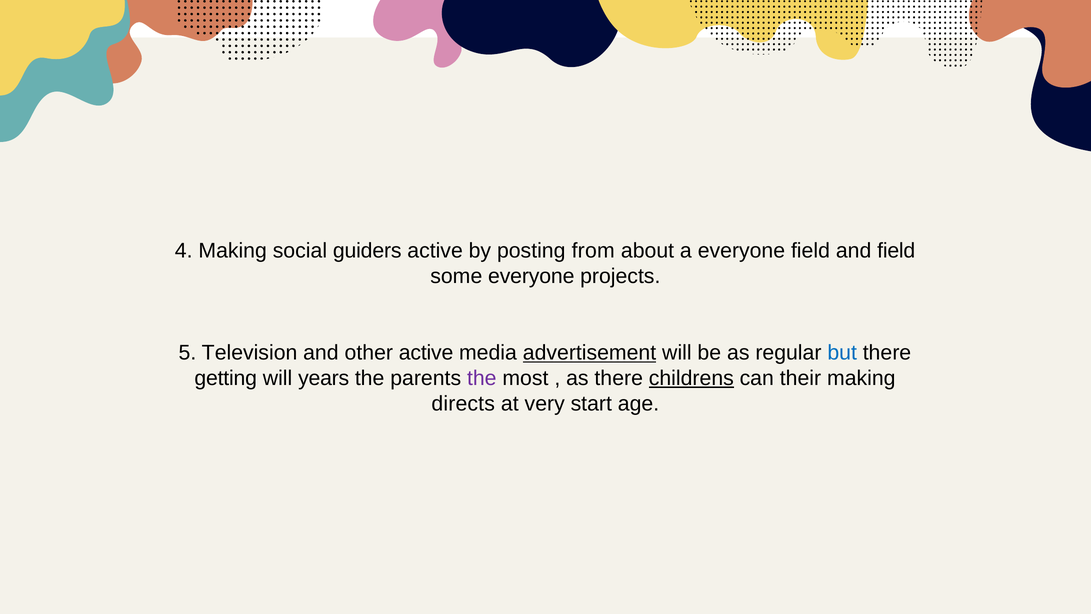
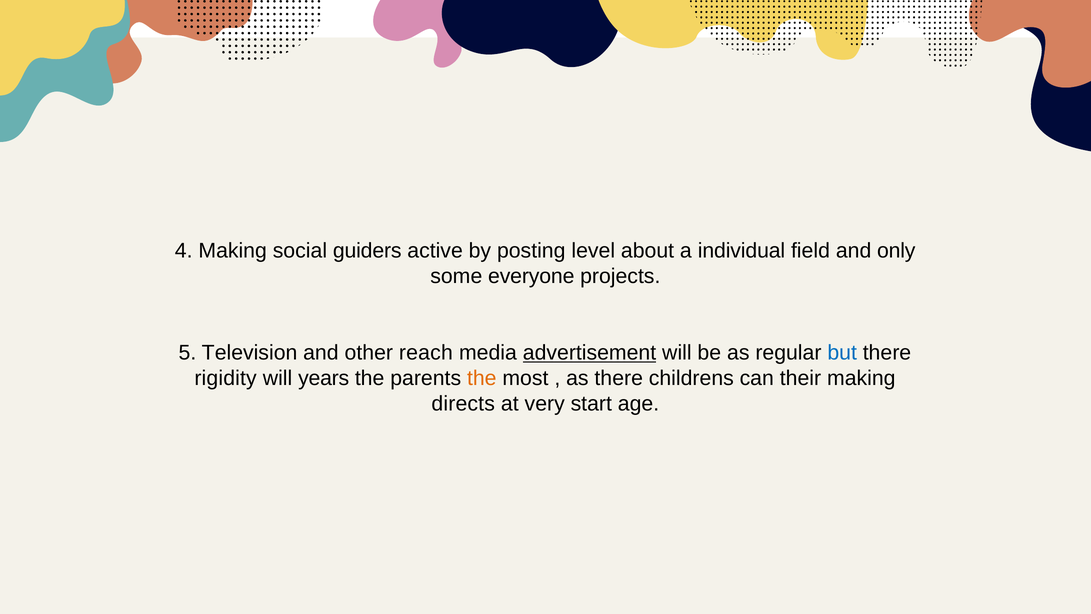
from: from -> level (593, 251)
a everyone: everyone -> individual (741, 251)
and field: field -> only (896, 251)
other active: active -> reach (426, 353)
getting: getting -> rigidity (226, 378)
the colour: purple -> orange (482, 378)
childrens underline: present -> none (691, 378)
